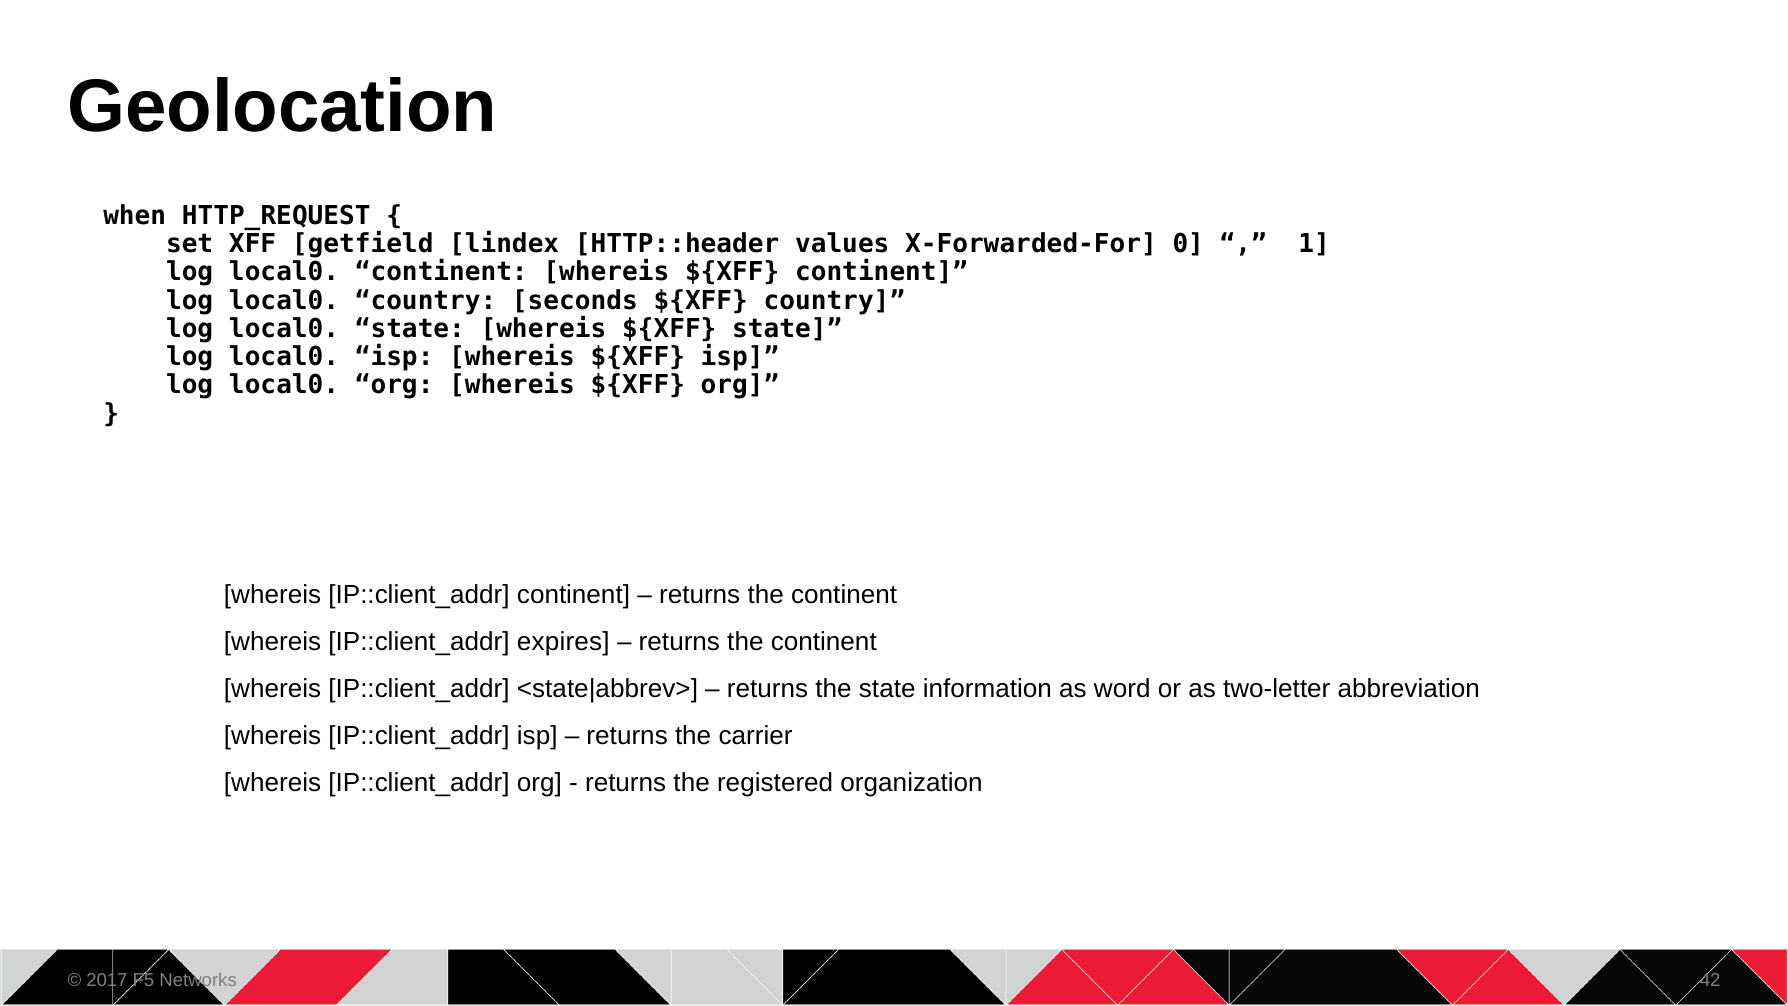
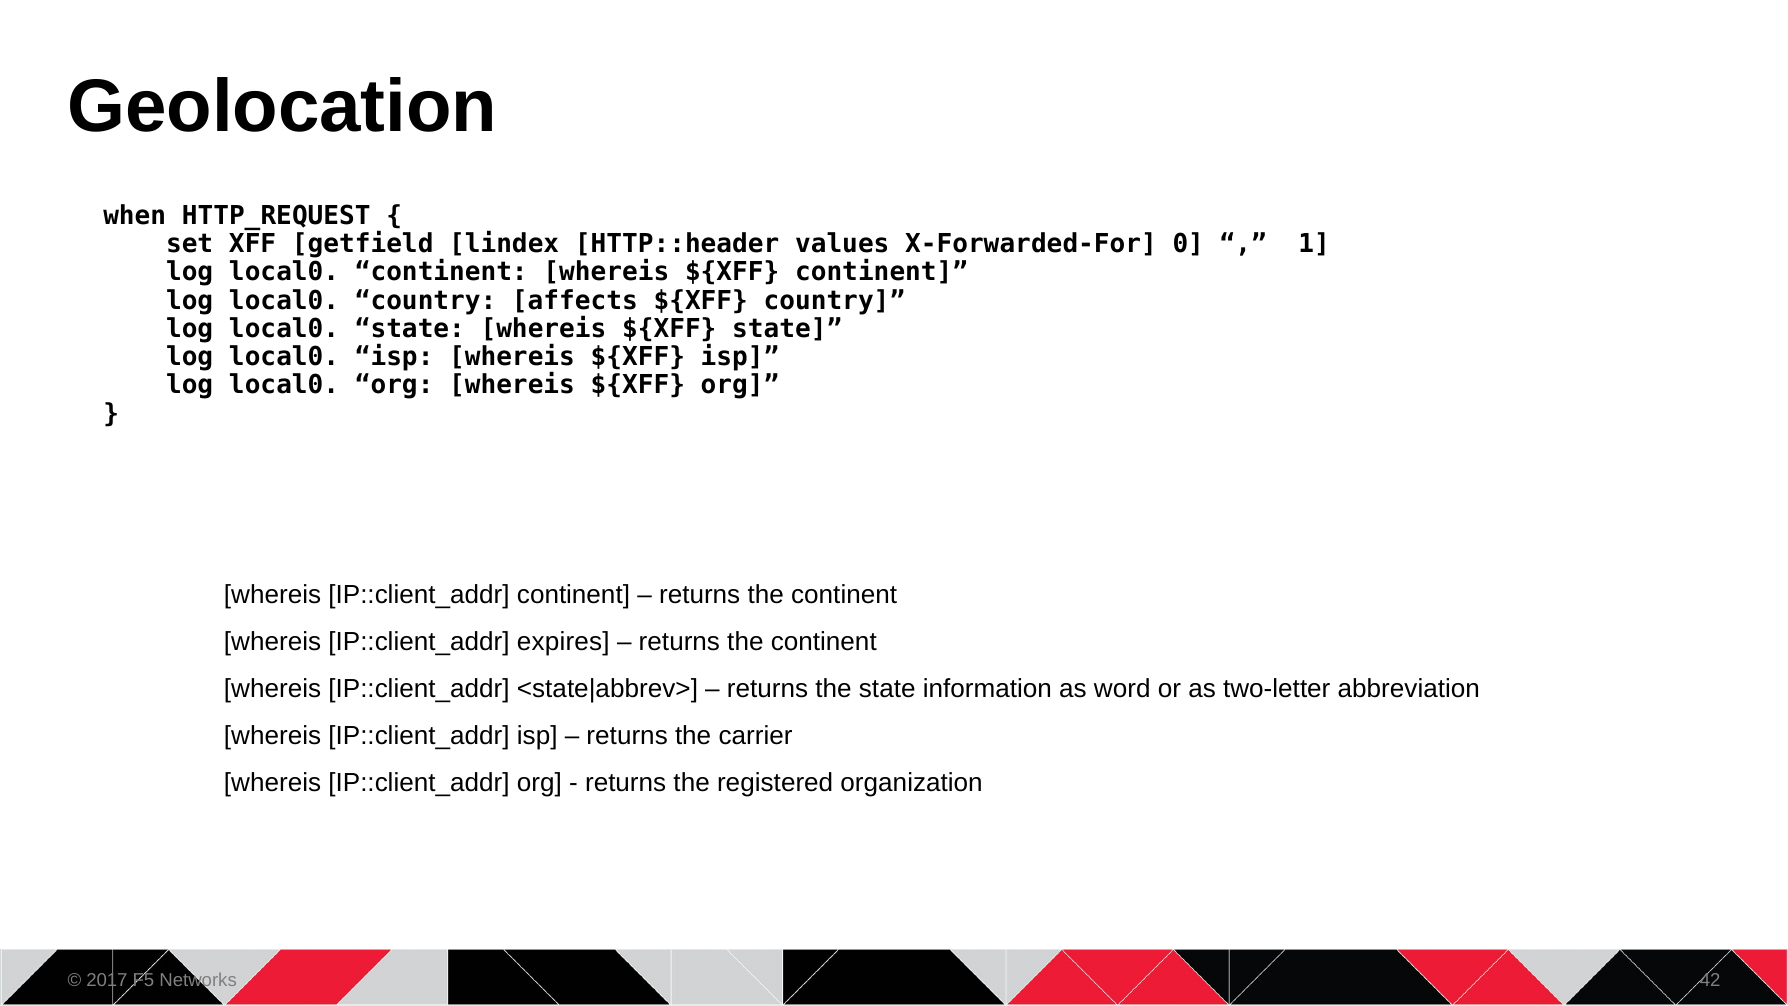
seconds: seconds -> affects (575, 300)
